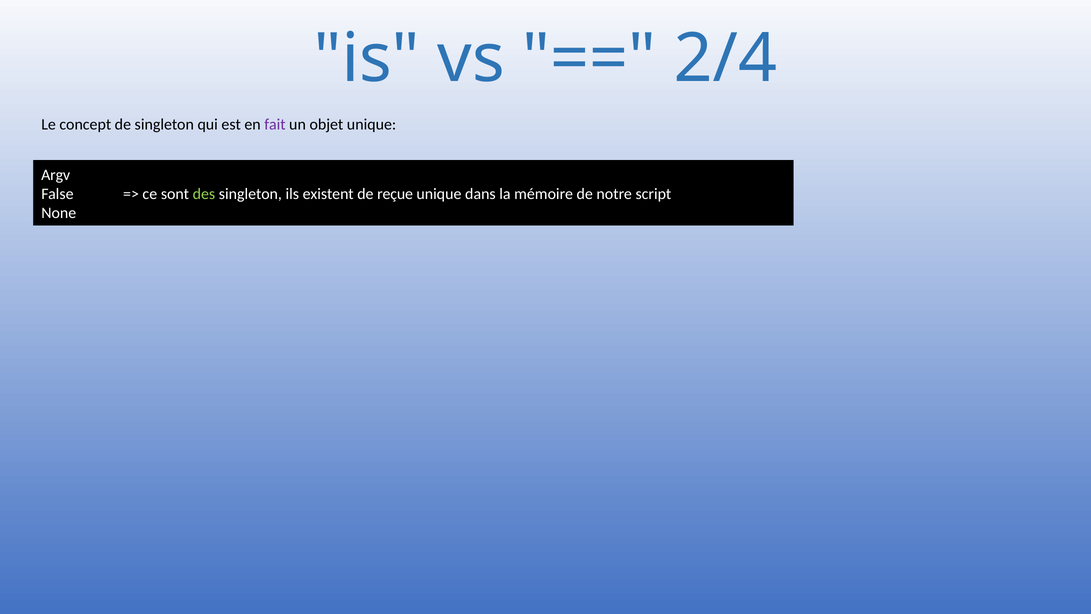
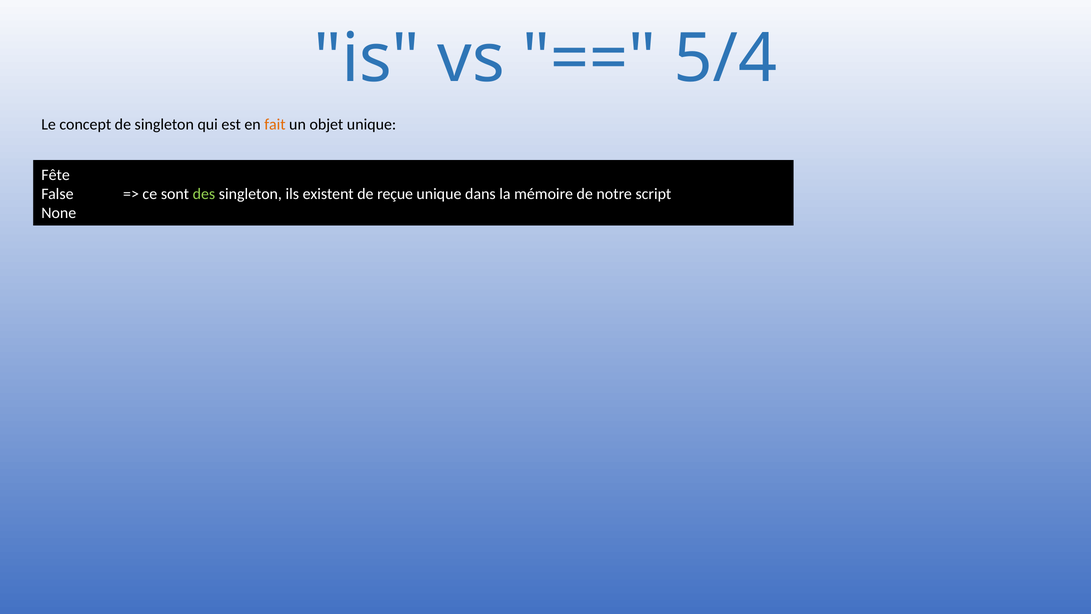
2/4: 2/4 -> 5/4 (726, 59)
fait colour: purple -> orange (275, 124)
Argv: Argv -> Fête (56, 175)
